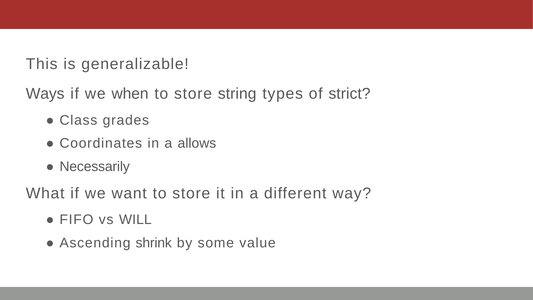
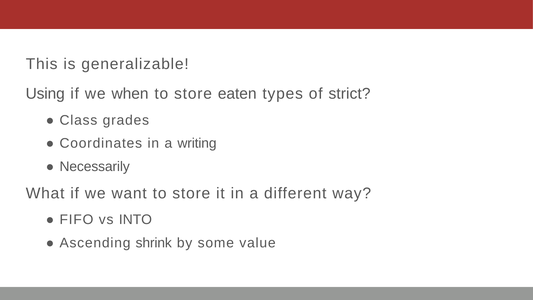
Ways: Ways -> Using (45, 94)
string: string -> eaten (237, 94)
allows: allows -> writing (197, 143)
WILL: WILL -> INTO (135, 219)
